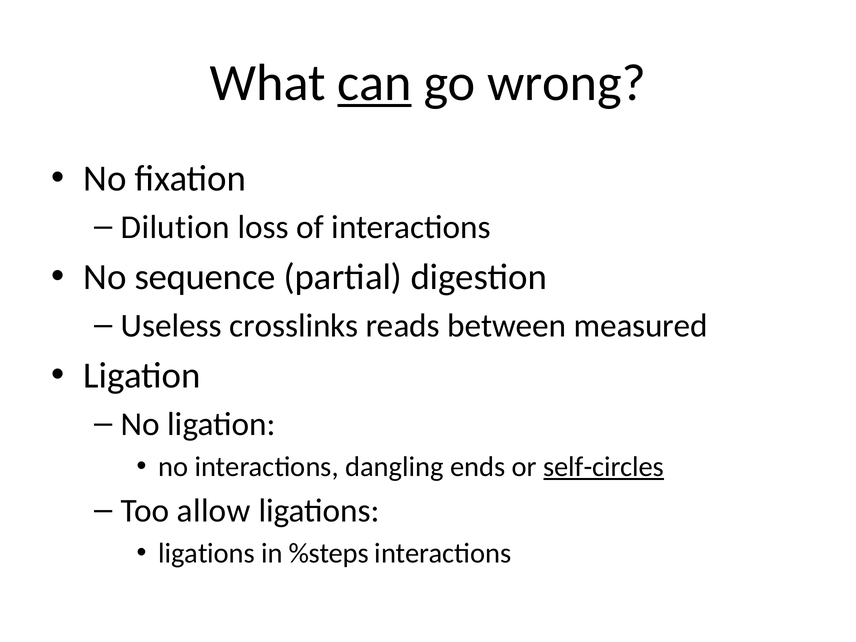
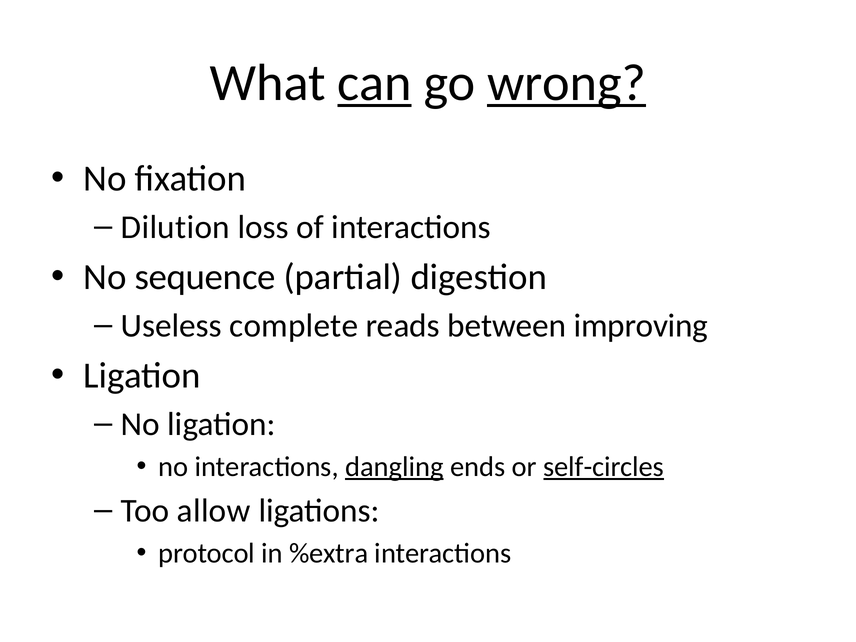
wrong underline: none -> present (567, 83)
crosslinks: crosslinks -> complete (294, 326)
measured: measured -> improving (641, 326)
dangling underline: none -> present (394, 467)
ligations: ligations -> protocol (207, 553)
%steps: %steps -> %extra (329, 553)
